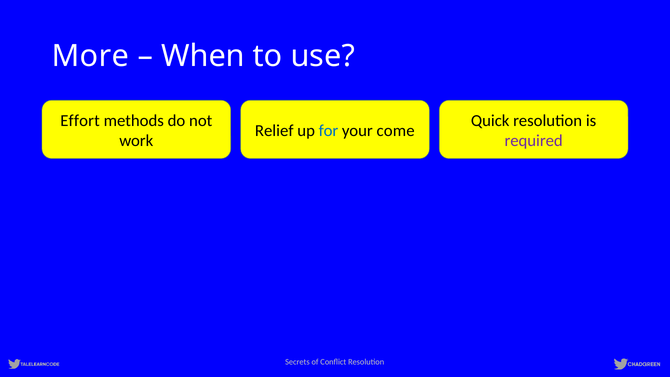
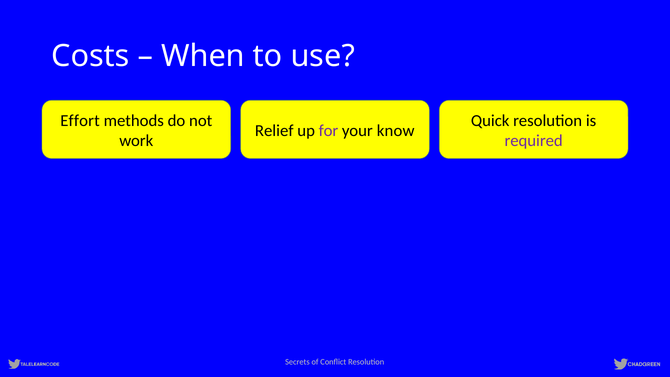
More: More -> Costs (90, 56)
for colour: blue -> purple (329, 131)
come: come -> know (396, 131)
